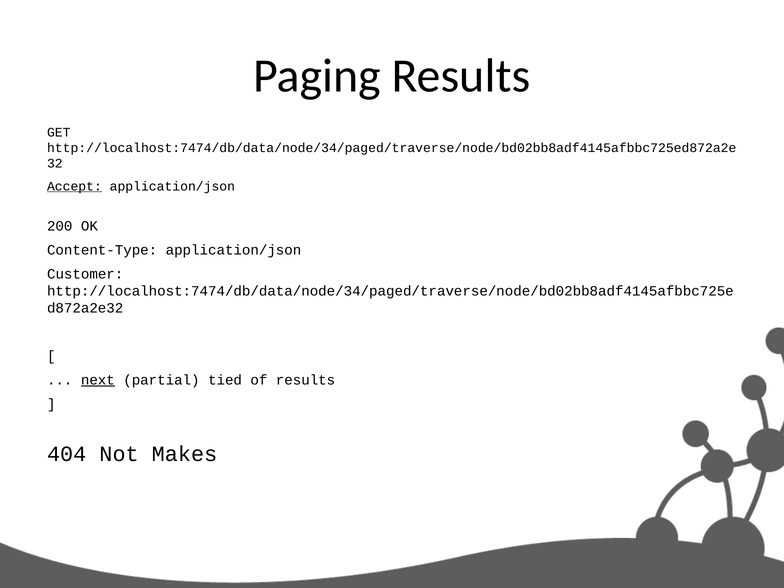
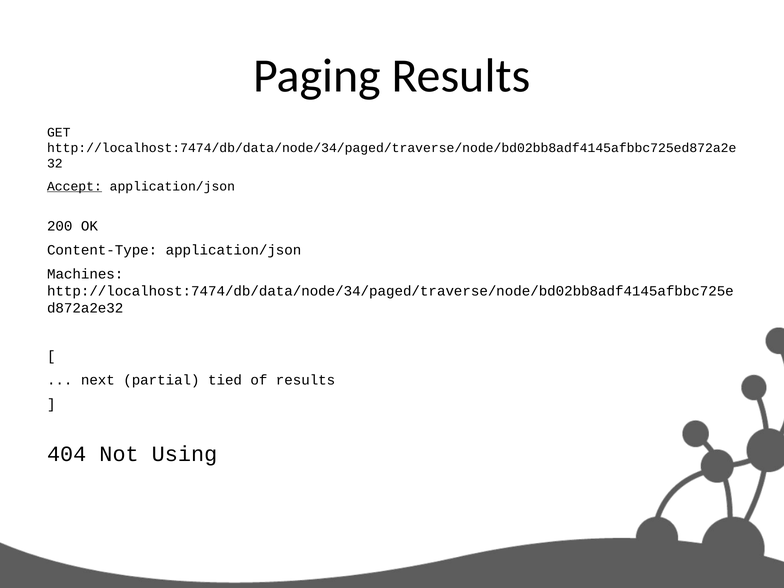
Customer: Customer -> Machines (85, 274)
next underline: present -> none (98, 380)
Makes: Makes -> Using (184, 454)
